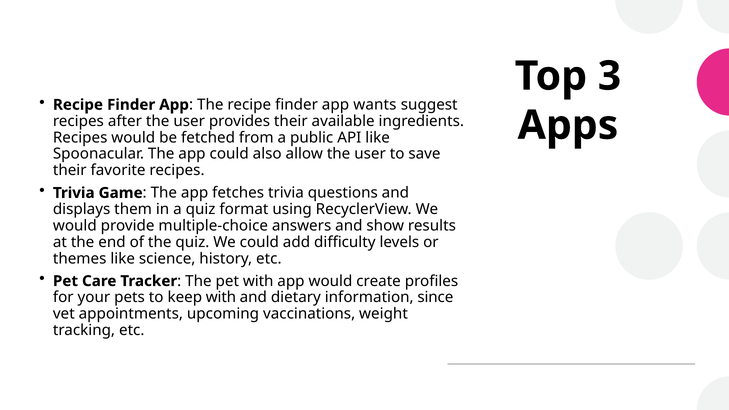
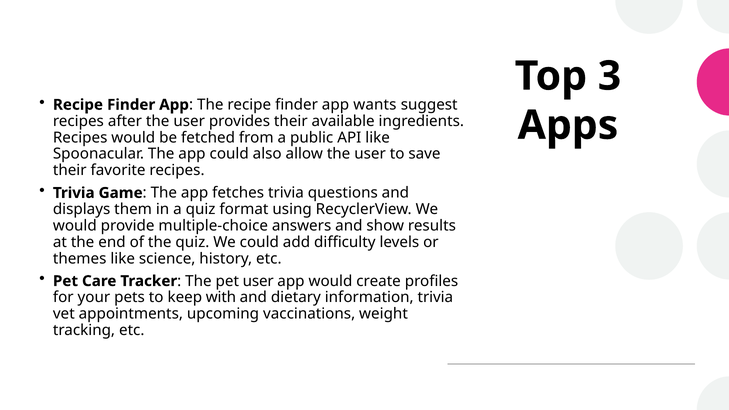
pet with: with -> user (258, 281)
information since: since -> trivia (435, 298)
